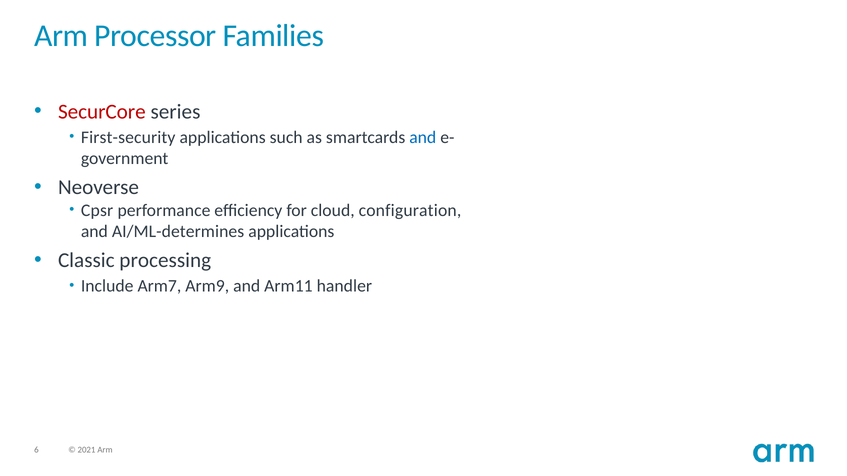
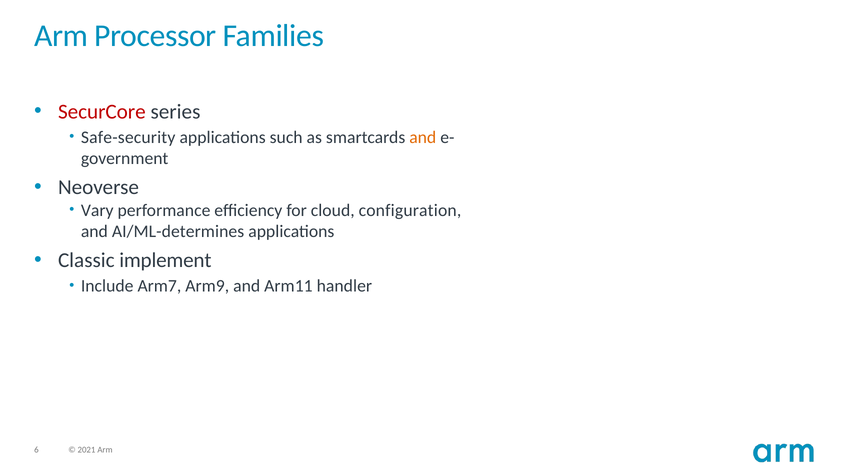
First-security: First-security -> Safe-security (128, 137)
and colour: blue -> orange (423, 137)
Cpsr: Cpsr -> Vary (97, 211)
processing: processing -> implement (165, 261)
